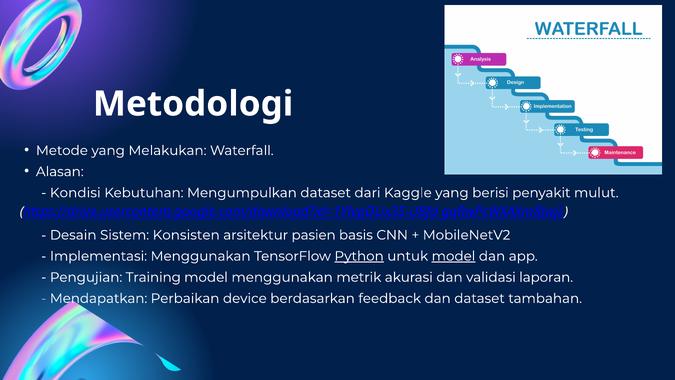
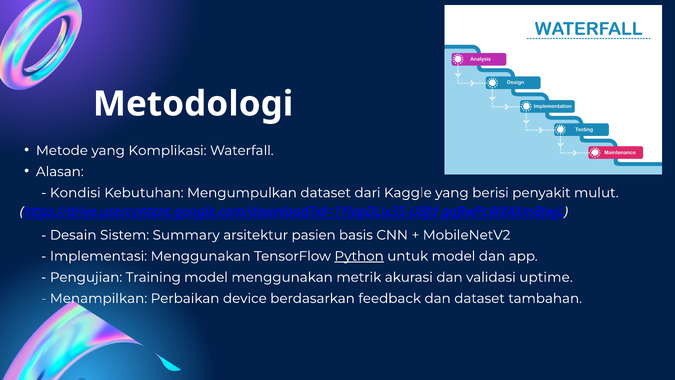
Melakukan: Melakukan -> Komplikasi (167, 150)
Konsisten: Konsisten -> Summary (186, 235)
model underline: present -> none (454, 256)
laporan: laporan -> uptime (546, 277)
Mendapatkan: Mendapatkan -> Menampilkan (98, 298)
